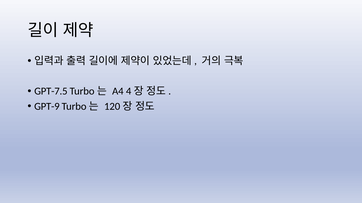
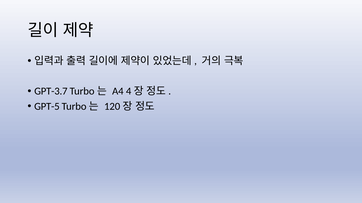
GPT-7.5: GPT-7.5 -> GPT-3.7 (51, 91)
GPT-9: GPT-9 -> GPT-5 (47, 107)
